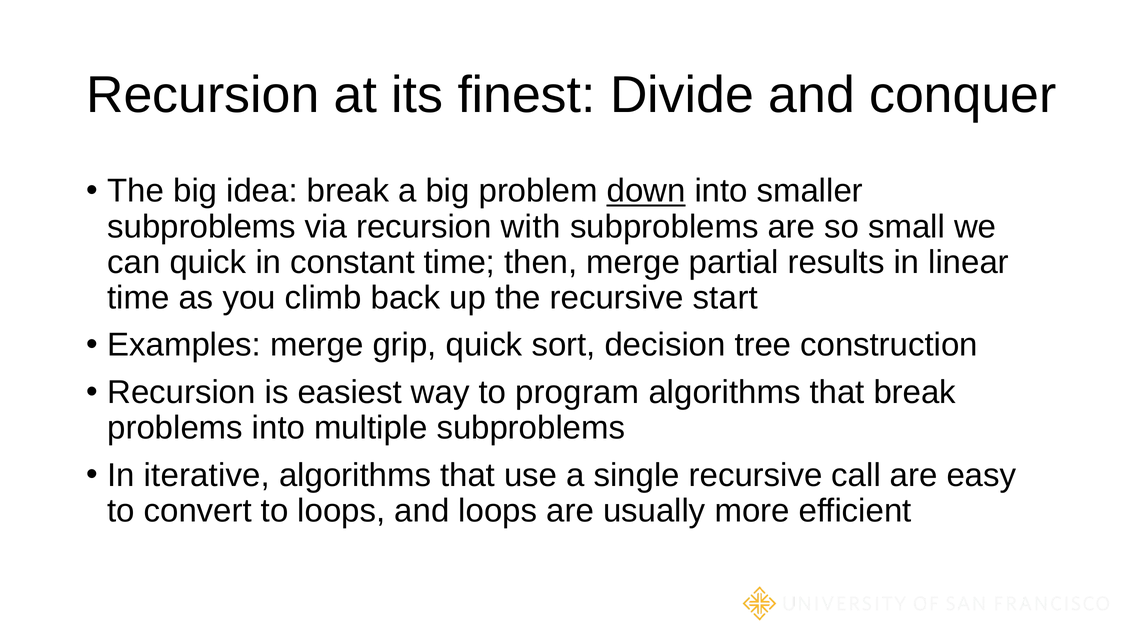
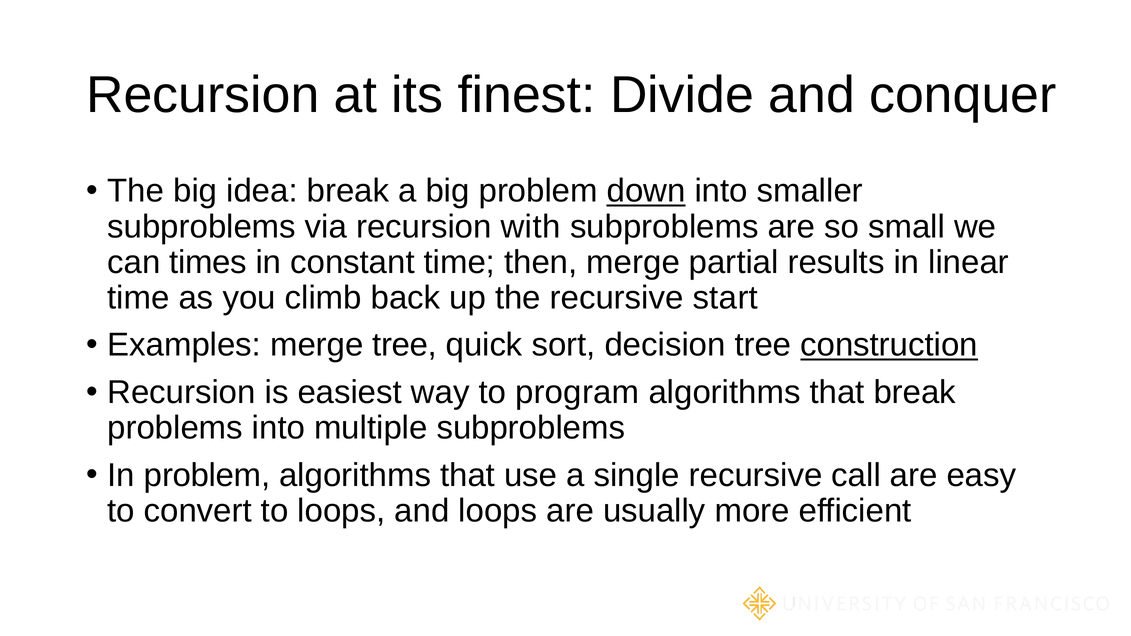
can quick: quick -> times (208, 262)
merge grip: grip -> tree (405, 345)
construction underline: none -> present (889, 345)
In iterative: iterative -> problem (207, 475)
